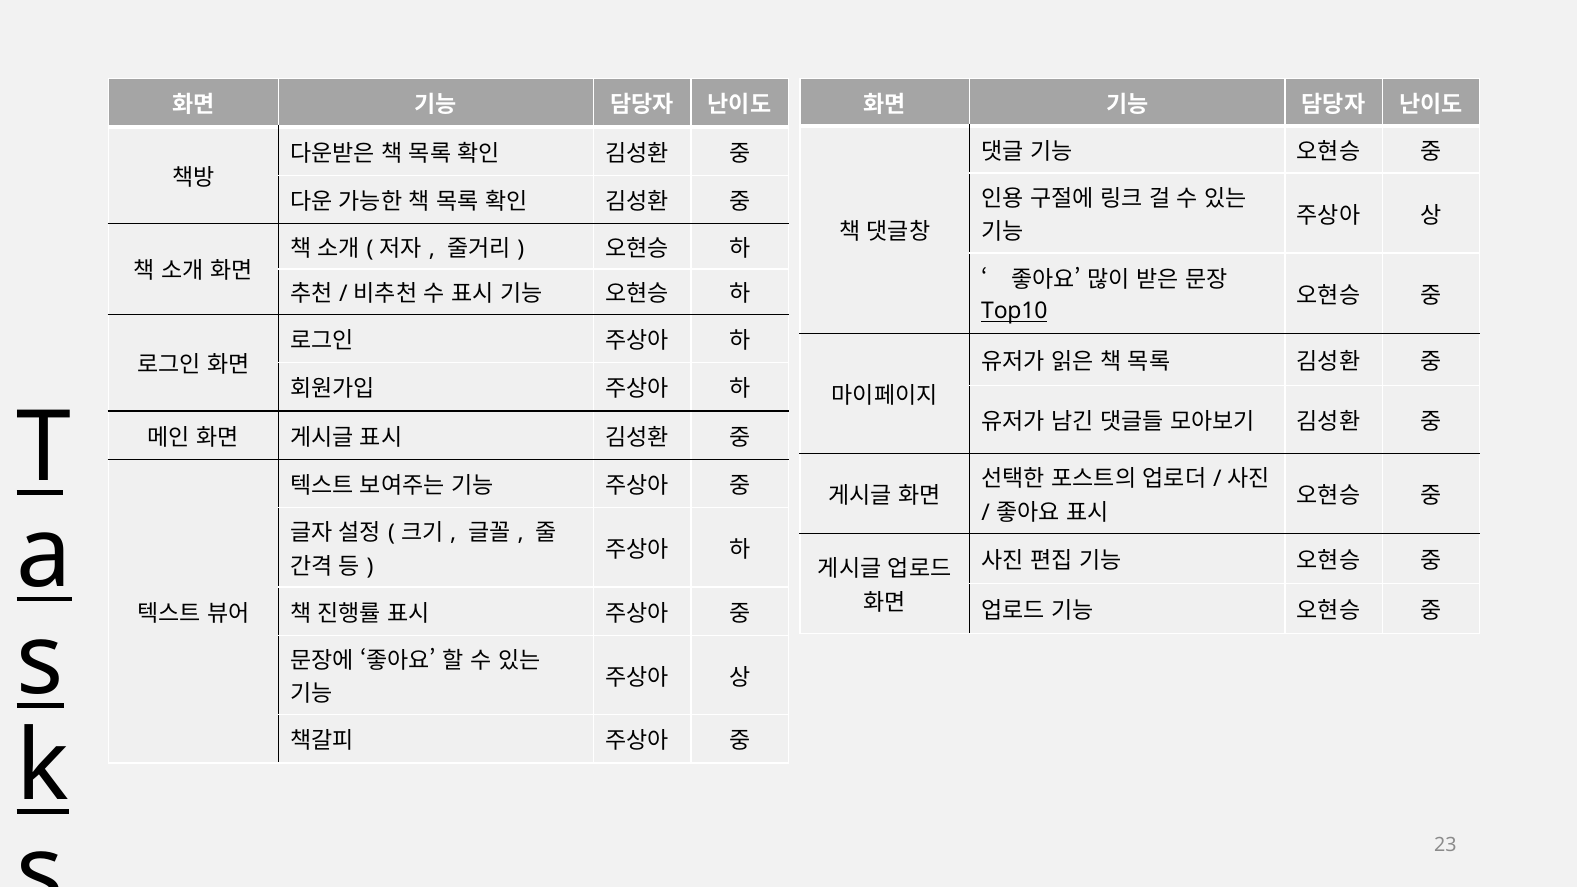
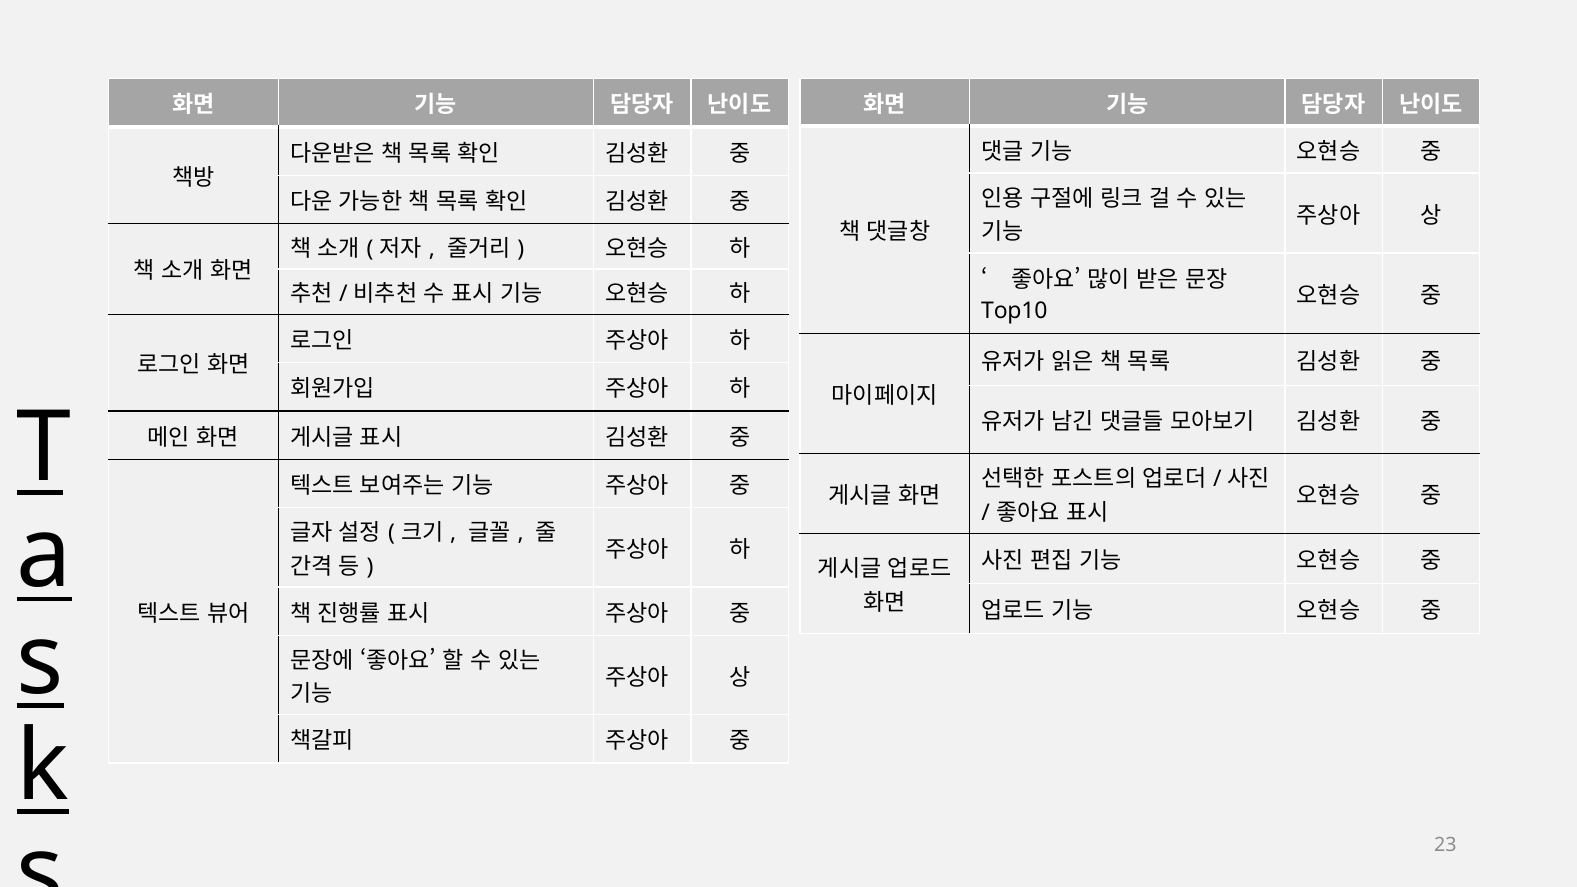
Top10 underline: present -> none (1014, 311)
